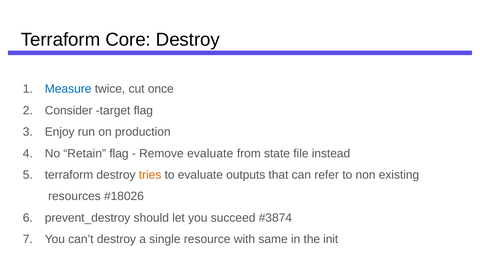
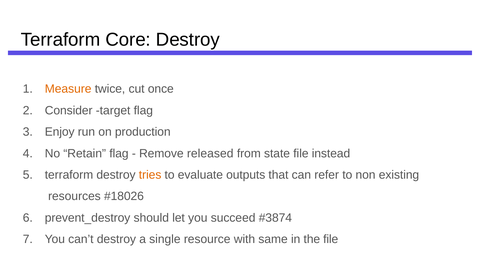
Measure colour: blue -> orange (68, 89)
Remove evaluate: evaluate -> released (210, 153)
the init: init -> file (331, 239)
